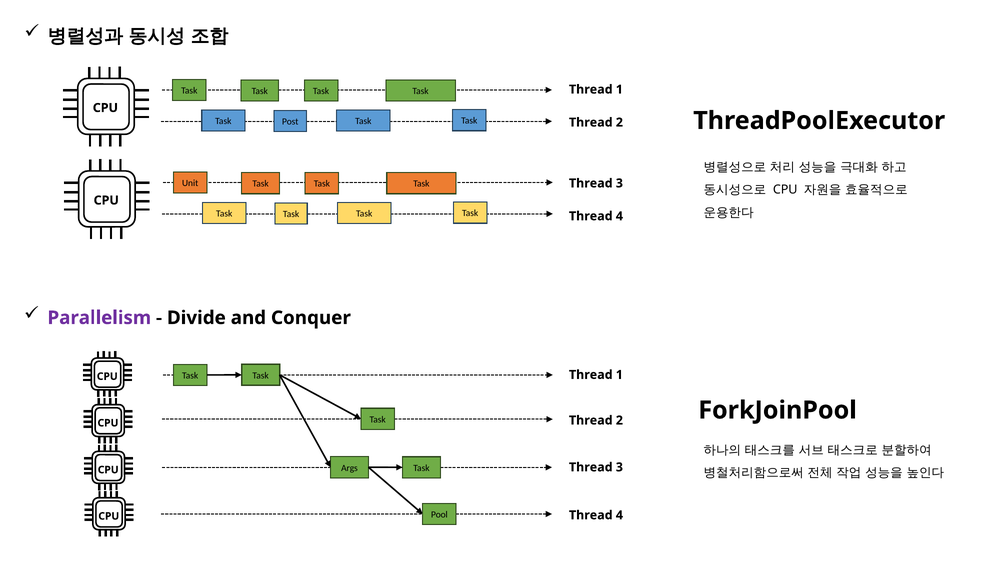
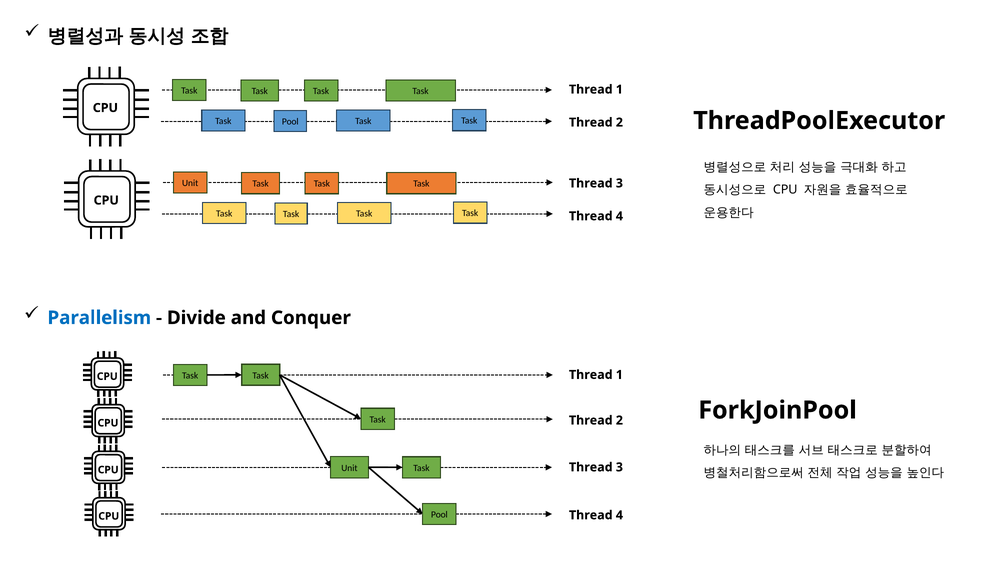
Post: Post -> Pool (290, 122)
Parallelism colour: purple -> blue (99, 318)
Args: Args -> Unit (349, 468)
